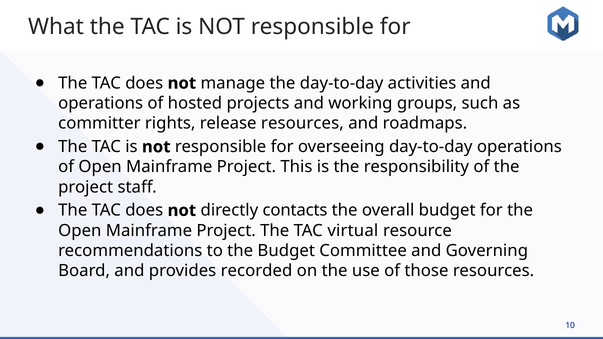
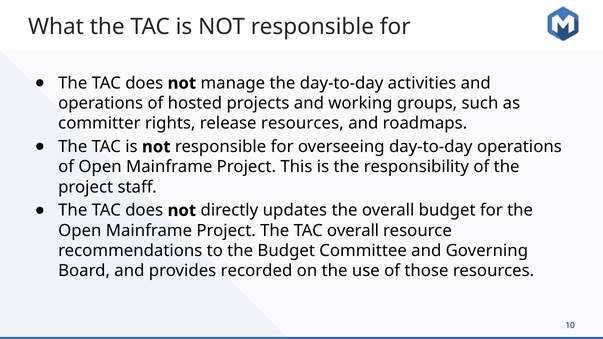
contacts: contacts -> updates (295, 211)
TAC virtual: virtual -> overall (353, 231)
